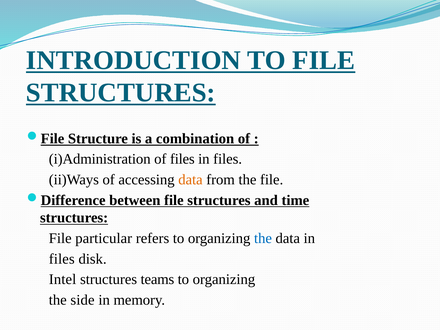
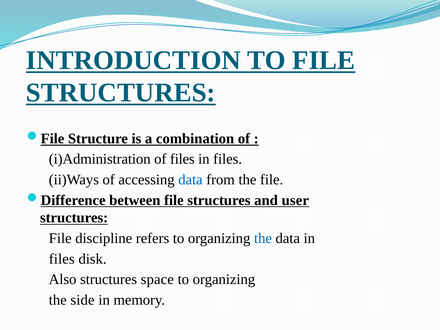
data colour: orange -> blue (190, 180)
time: time -> user (295, 200)
particular: particular -> discipline (104, 238)
Intel: Intel -> Also (63, 279)
teams: teams -> space (157, 279)
